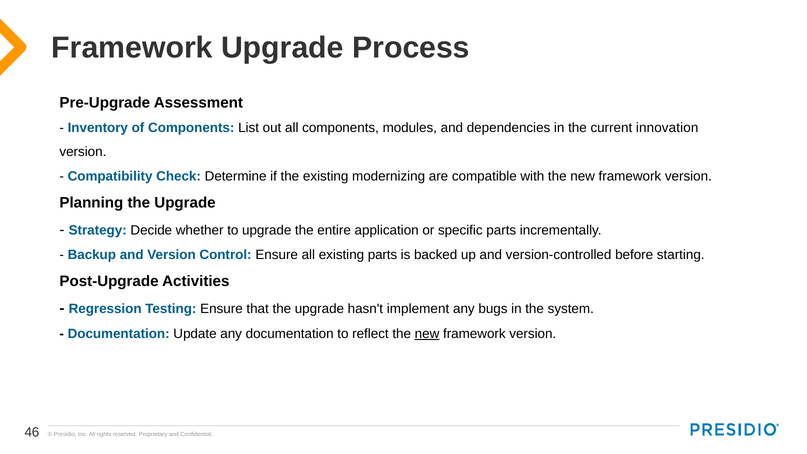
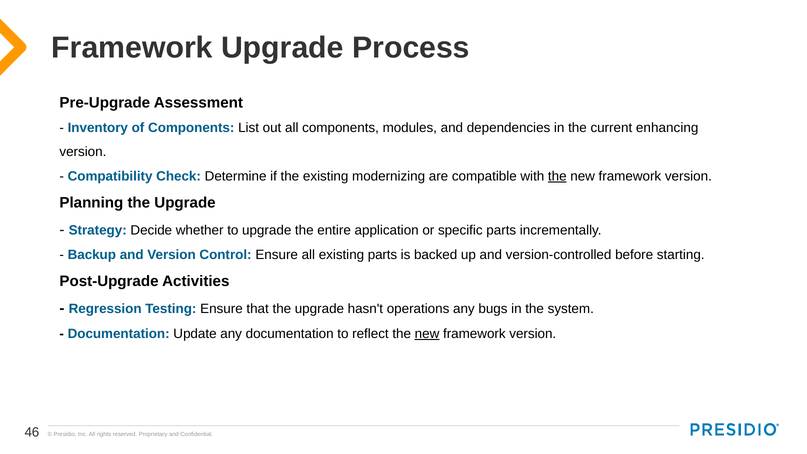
innovation: innovation -> enhancing (667, 128)
the underline: none -> present (557, 176)
implement: implement -> operations (418, 309)
